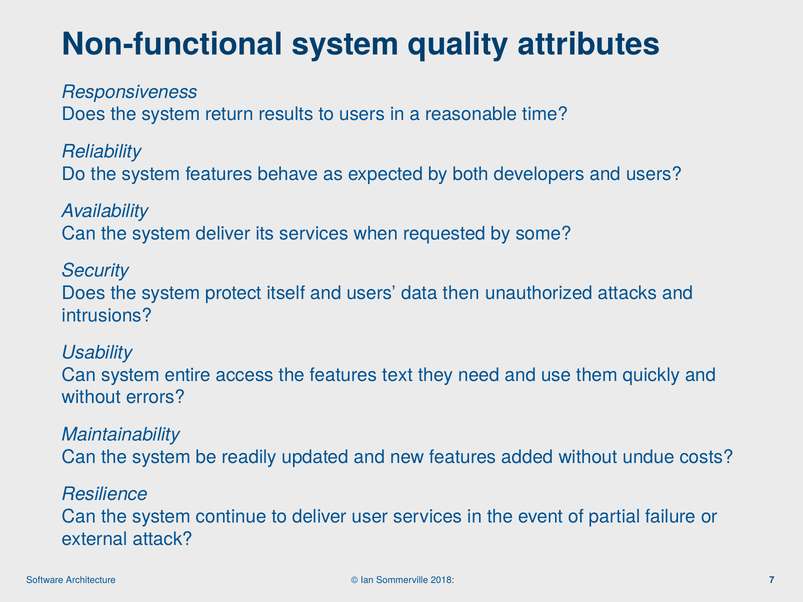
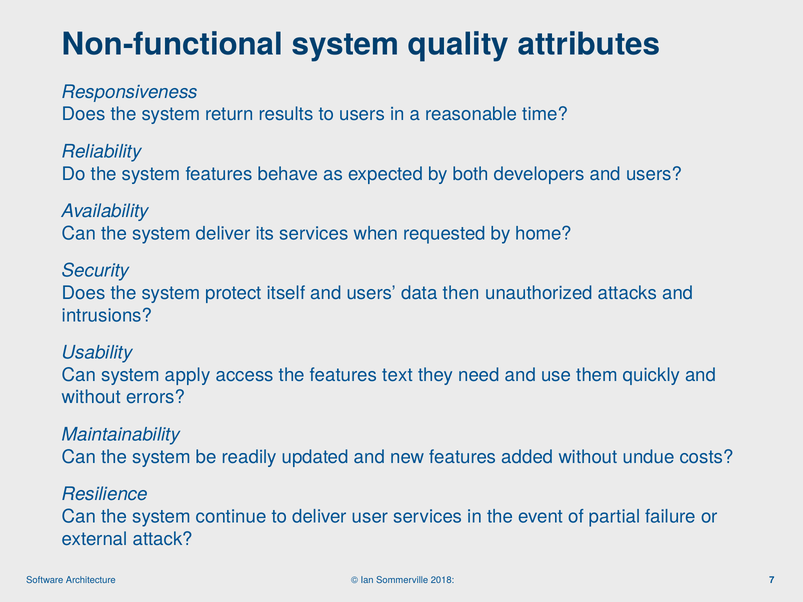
some: some -> home (544, 234)
entire: entire -> apply (188, 375)
